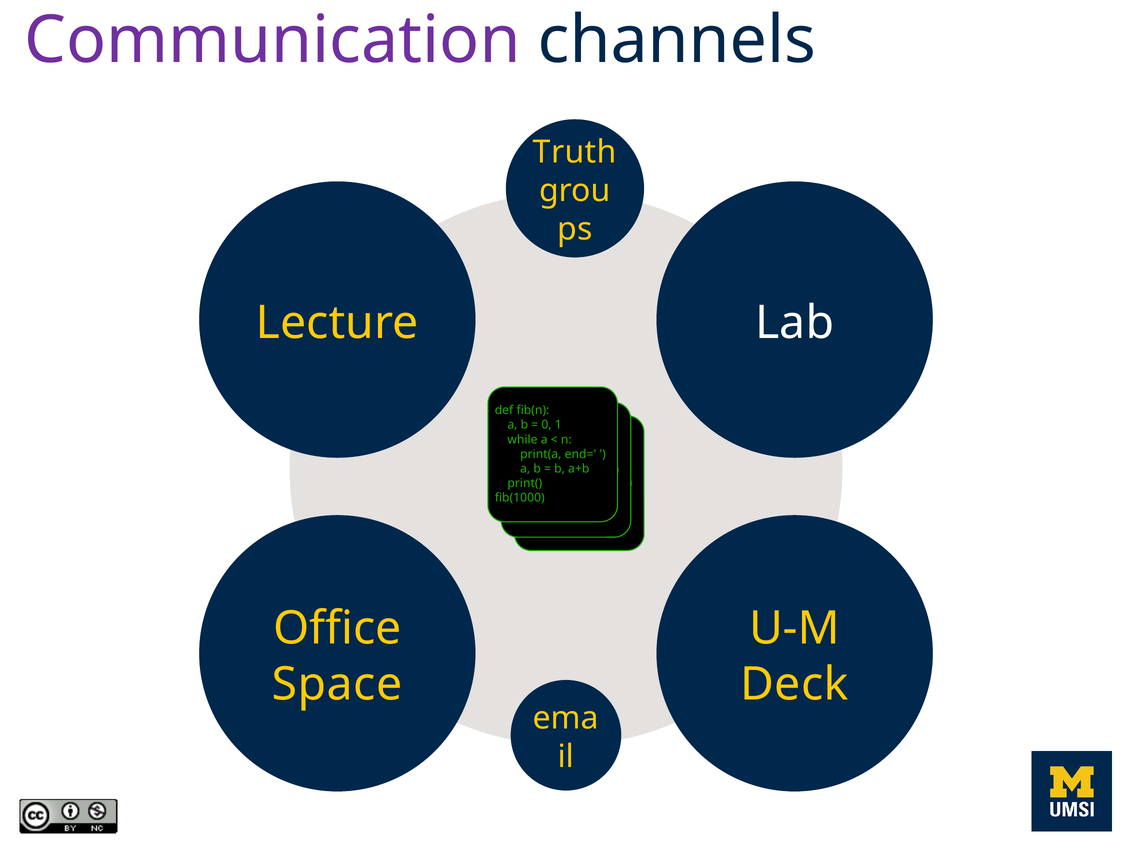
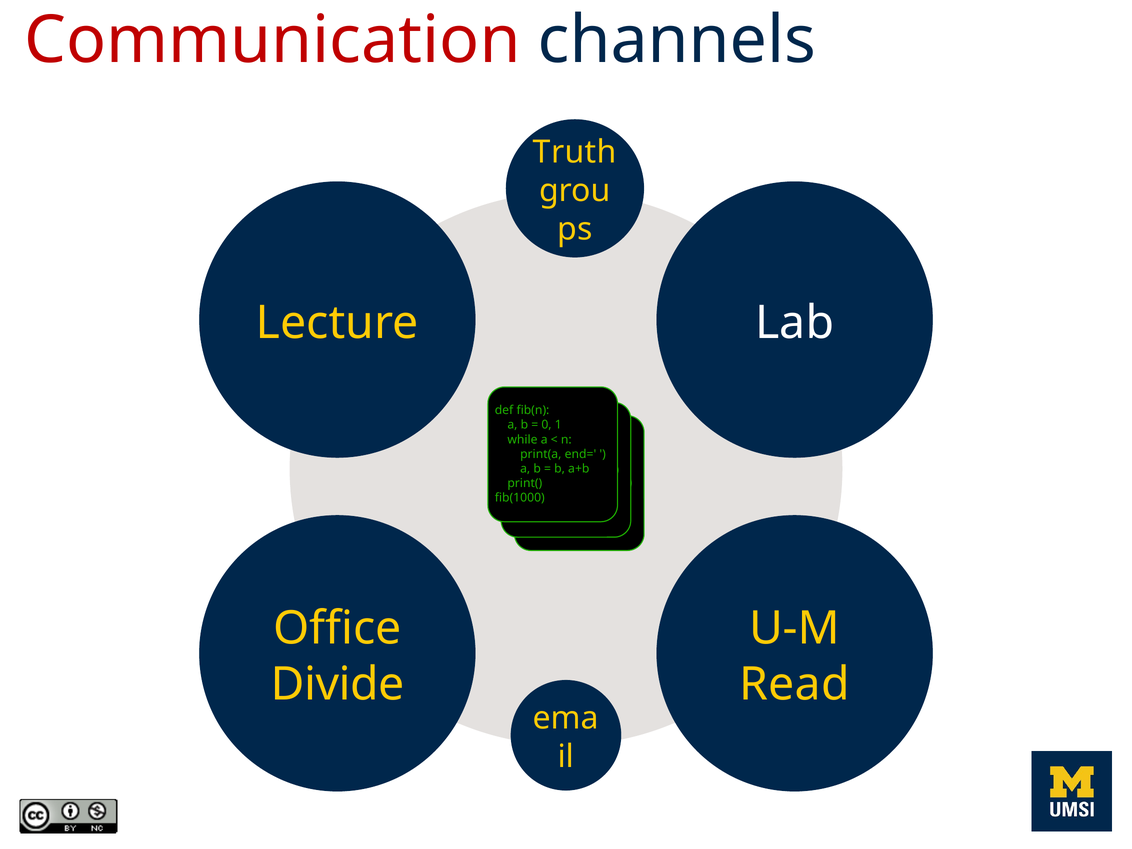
Communication colour: purple -> red (272, 40)
Space: Space -> Divide (338, 684)
Deck: Deck -> Read (795, 684)
